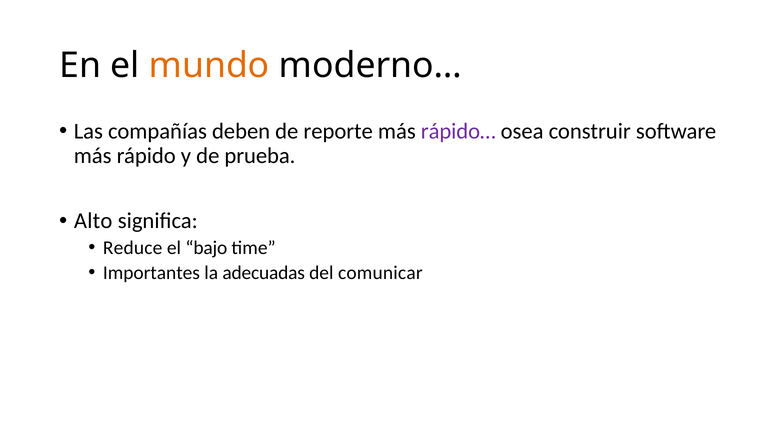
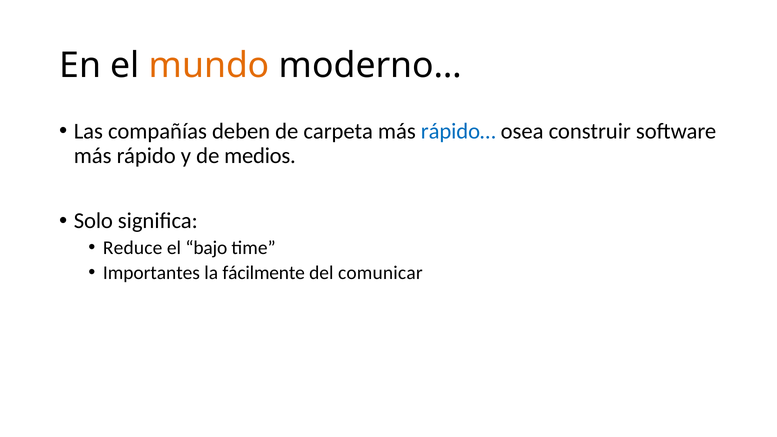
reporte: reporte -> carpeta (338, 131)
rápido… colour: purple -> blue (458, 131)
prueba: prueba -> medios (260, 156)
Alto: Alto -> Solo (93, 221)
adecuadas: adecuadas -> fácilmente (264, 273)
